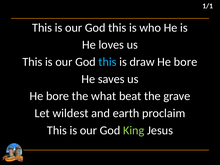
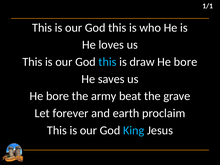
what: what -> army (104, 96)
wildest: wildest -> forever (71, 113)
King colour: light green -> light blue (134, 130)
